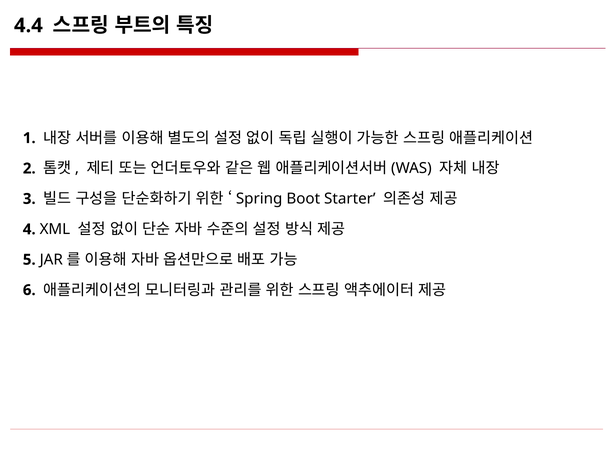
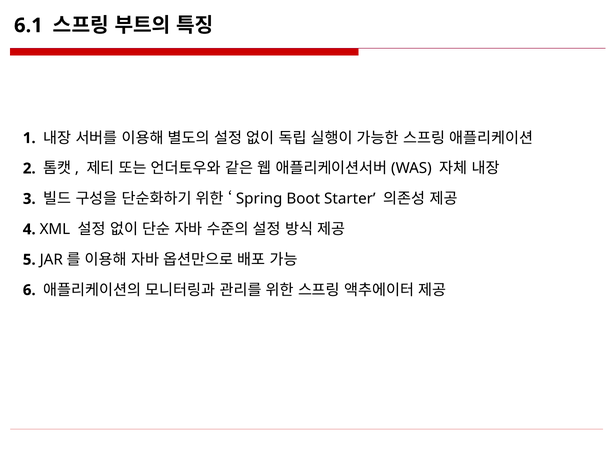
4.4: 4.4 -> 6.1 (28, 25)
